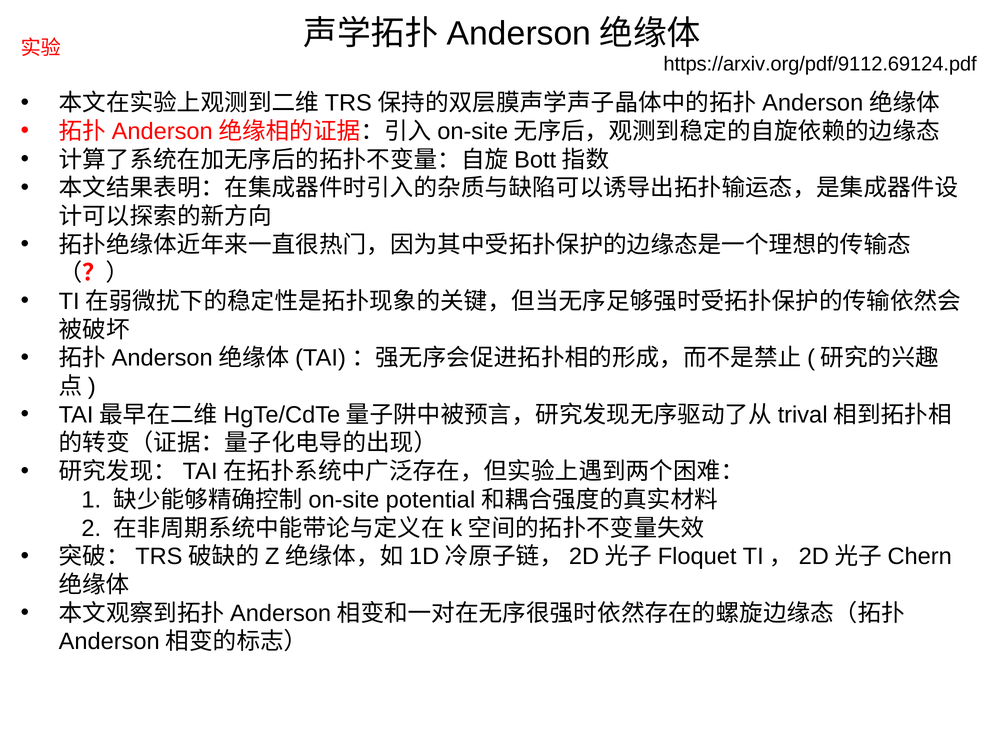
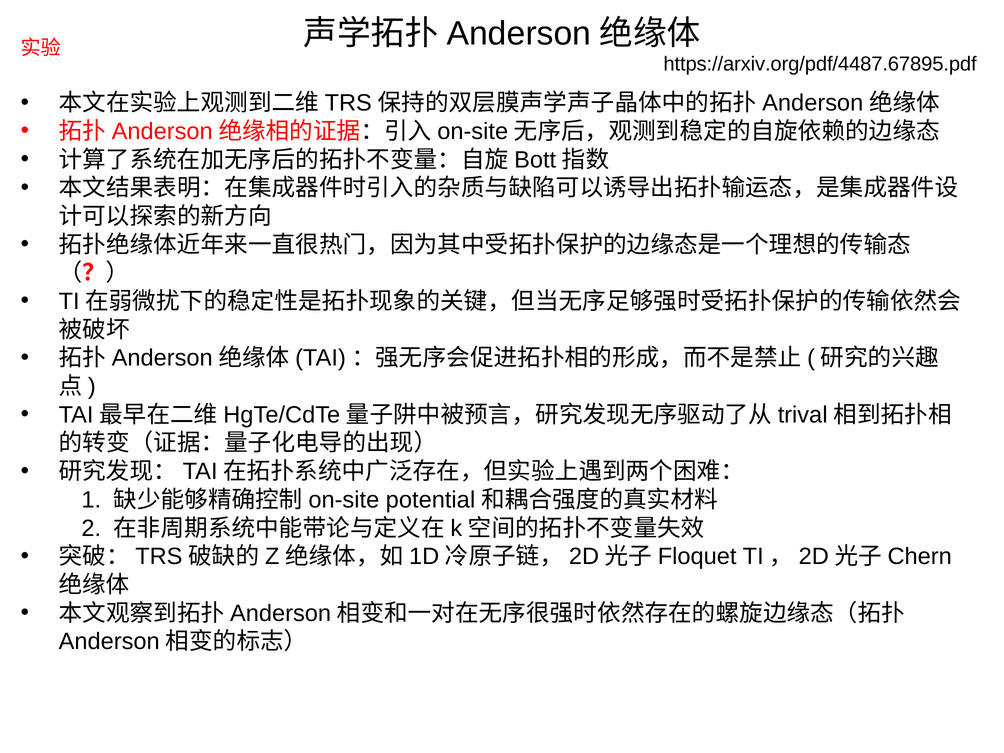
https://arxiv.org/pdf/9112.69124.pdf: https://arxiv.org/pdf/9112.69124.pdf -> https://arxiv.org/pdf/4487.67895.pdf (820, 64)
